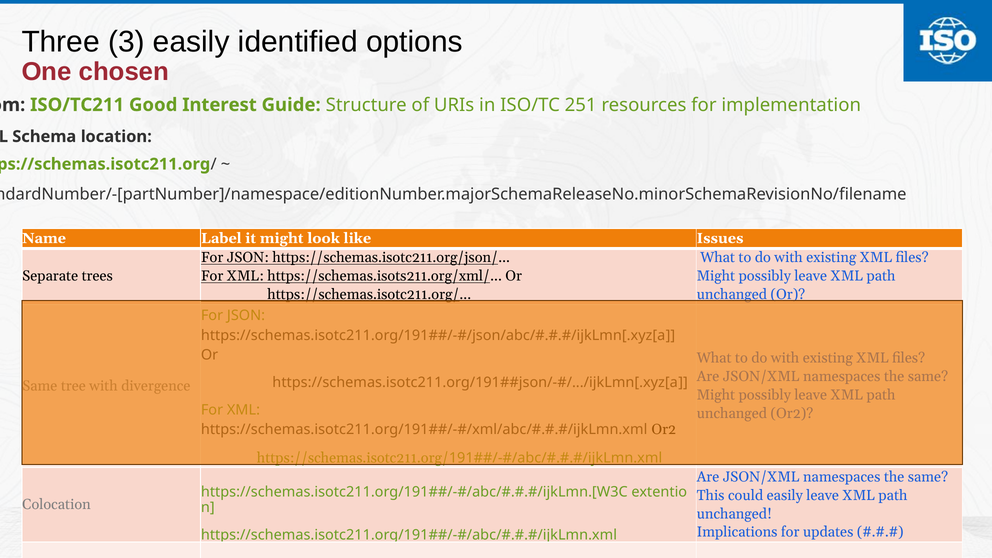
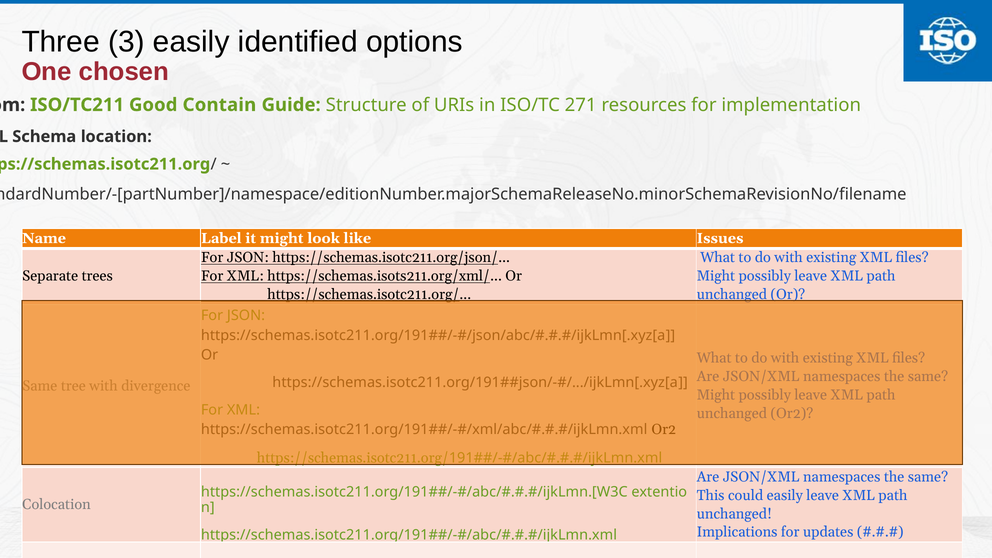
Interest: Interest -> Contain (219, 105)
251: 251 -> 271 (581, 105)
